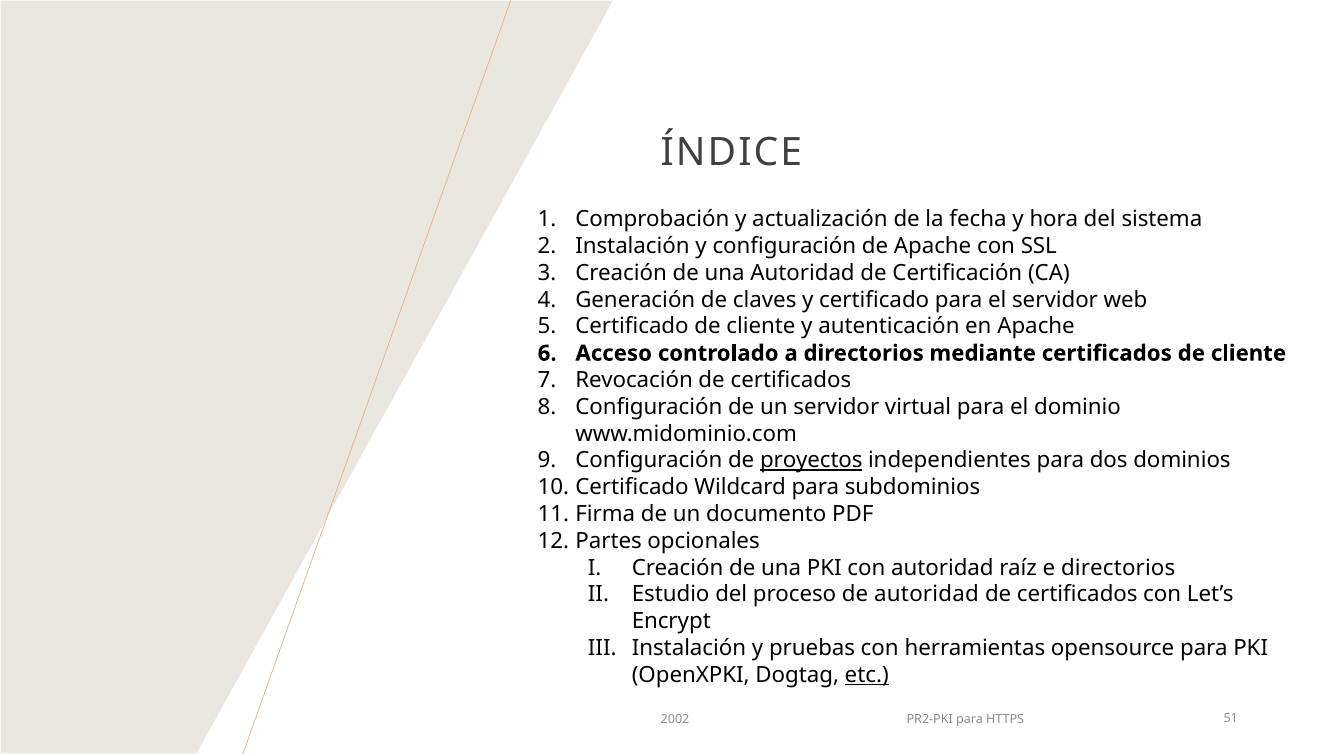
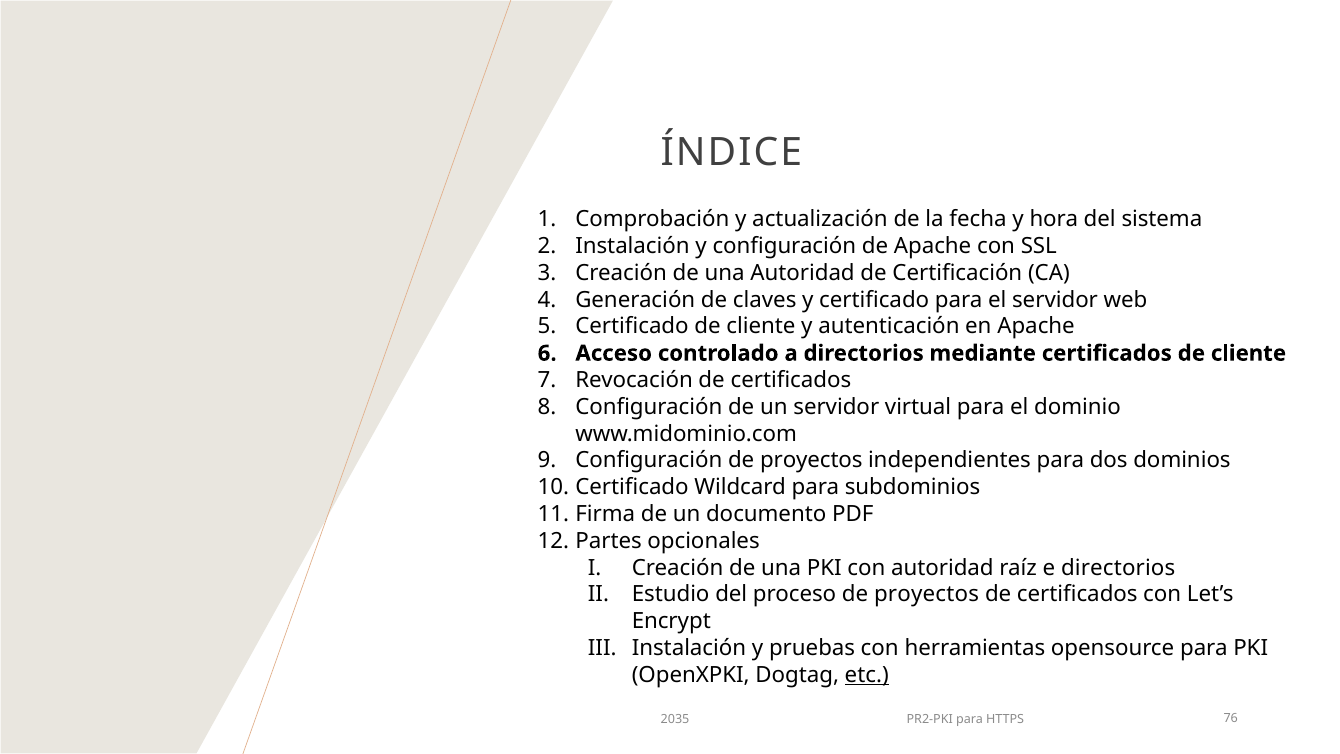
proyectos underline: present -> none (811, 460)
proceso de autoridad: autoridad -> proyectos (927, 594)
2002: 2002 -> 2035 (675, 720)
51: 51 -> 76 (1231, 719)
